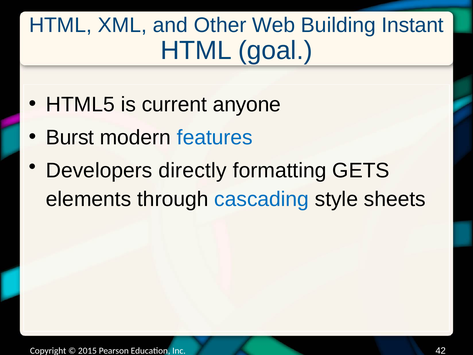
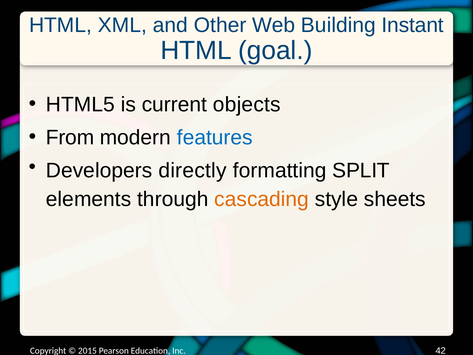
anyone: anyone -> objects (247, 104)
Burst: Burst -> From (70, 137)
GETS: GETS -> SPLIT (361, 170)
cascading colour: blue -> orange (262, 199)
